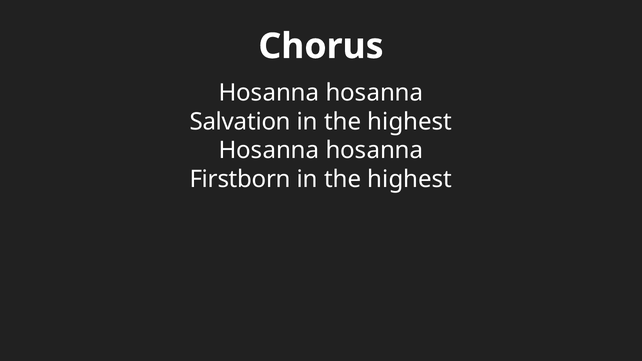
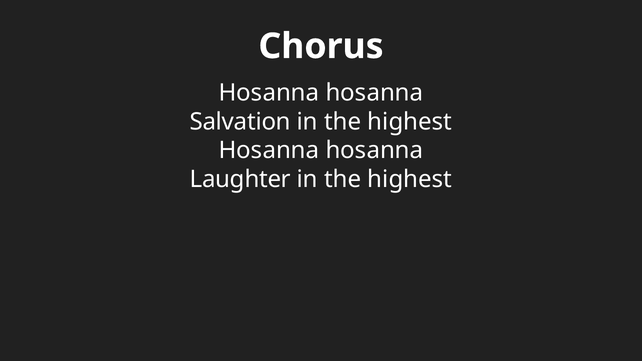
Firstborn: Firstborn -> Laughter (240, 179)
